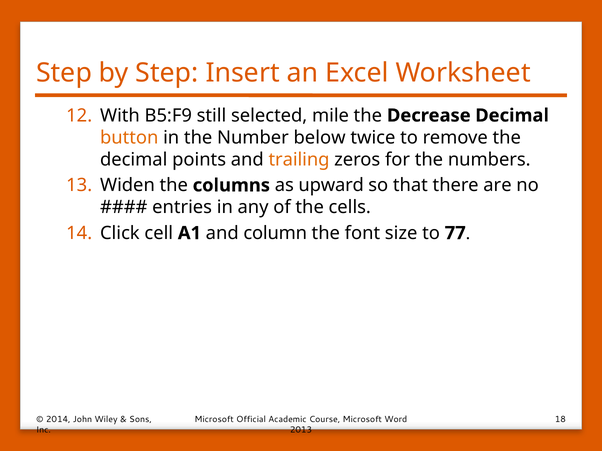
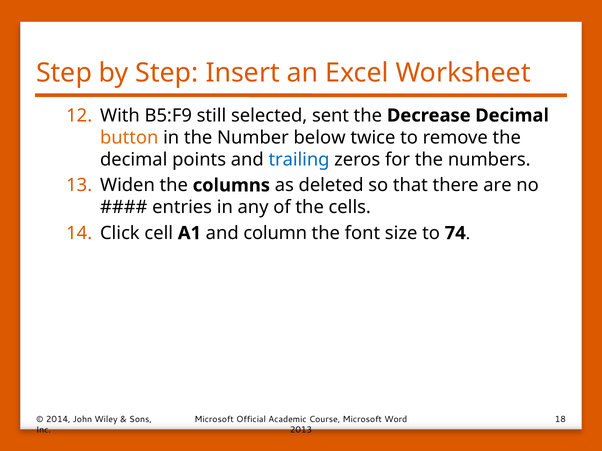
mile: mile -> sent (331, 116)
trailing colour: orange -> blue (299, 160)
upward: upward -> deleted (331, 186)
77: 77 -> 74 (455, 233)
